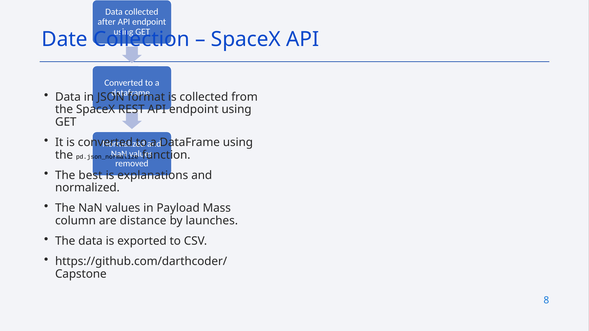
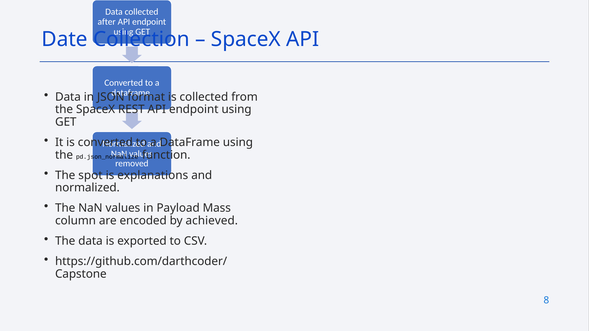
best: best -> spot (90, 175)
distance: distance -> encoded (143, 221)
launches: launches -> achieved (212, 221)
